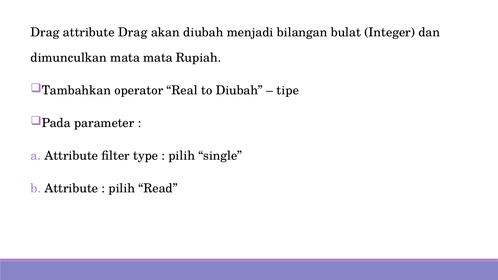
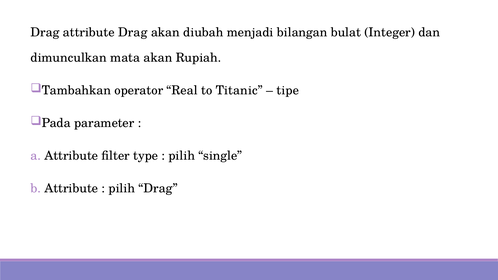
mata mata: mata -> akan (158, 58)
to Diubah: Diubah -> Titanic (239, 90)
pilih Read: Read -> Drag (158, 188)
